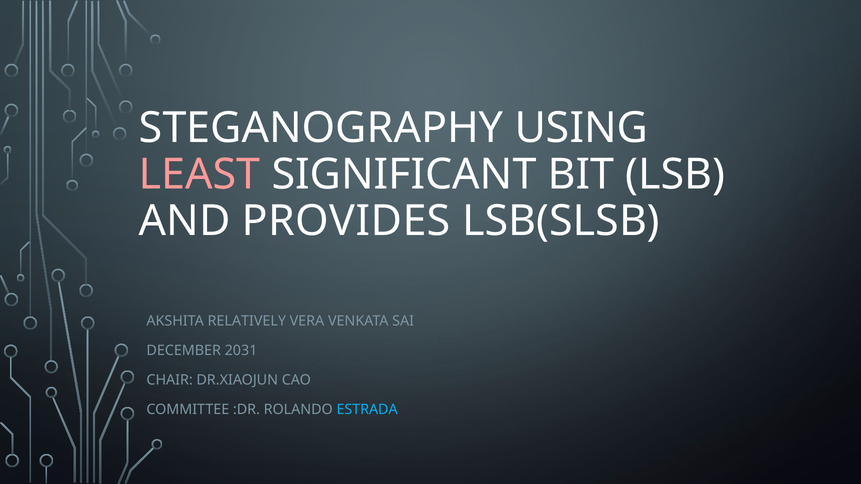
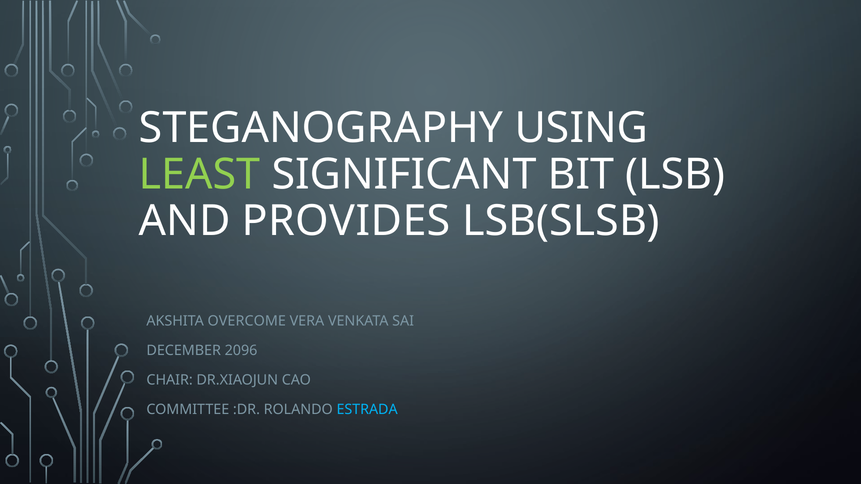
LEAST colour: pink -> light green (200, 175)
RELATIVELY: RELATIVELY -> OVERCOME (247, 321)
2031: 2031 -> 2096 (241, 351)
